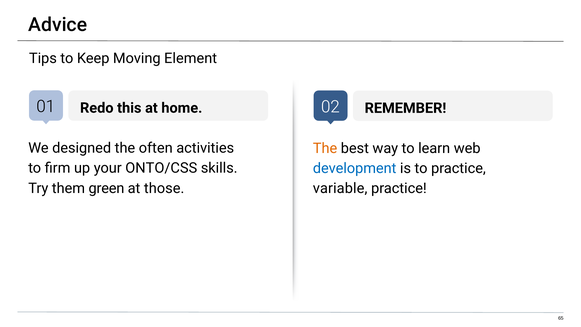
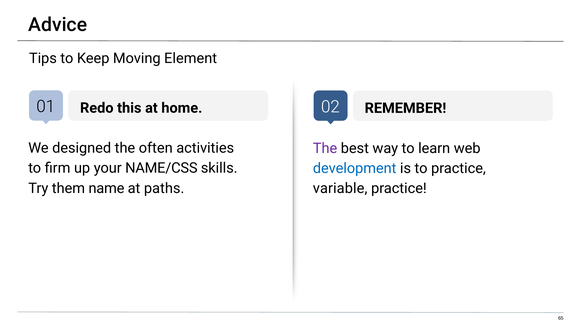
The colour: orange -> purple (325, 148)
ONTO/CSS: ONTO/CSS -> NAME/CSS (161, 168)
green: green -> name (106, 188)
those: those -> paths (164, 188)
